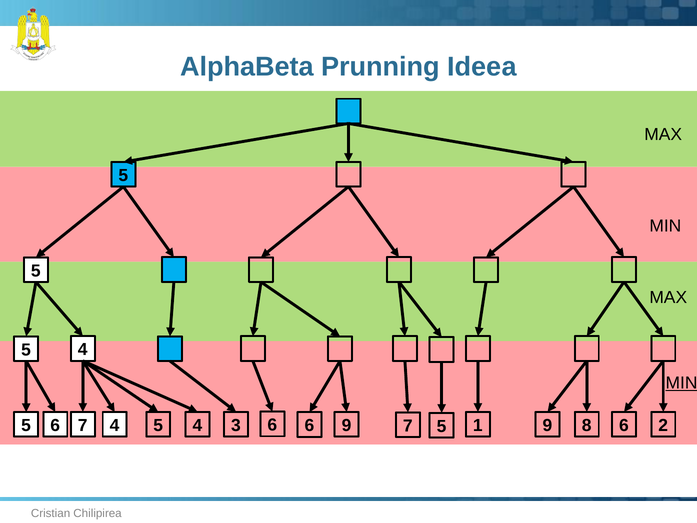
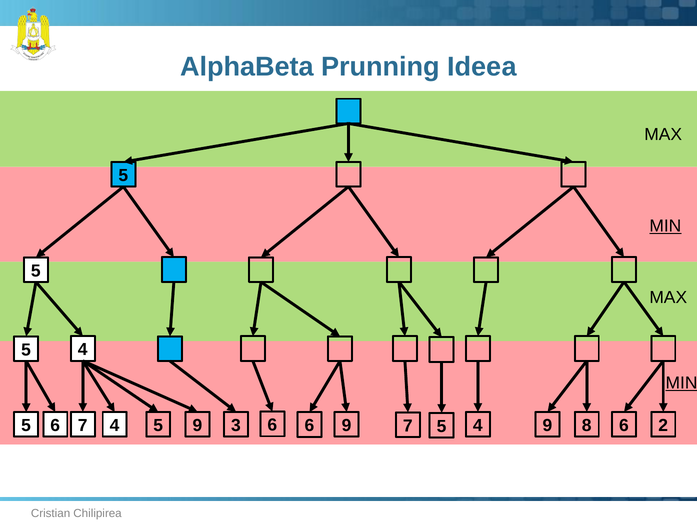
MIN underline: none -> present (665, 226)
3 1: 1 -> 4 (478, 425)
4 4: 4 -> 9 (197, 425)
